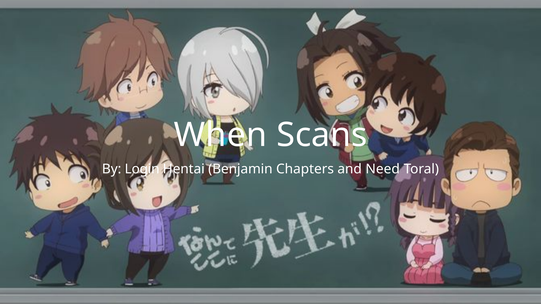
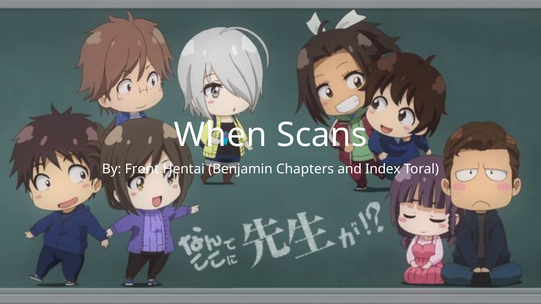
Login: Login -> Front (142, 169)
Need: Need -> Index (383, 169)
